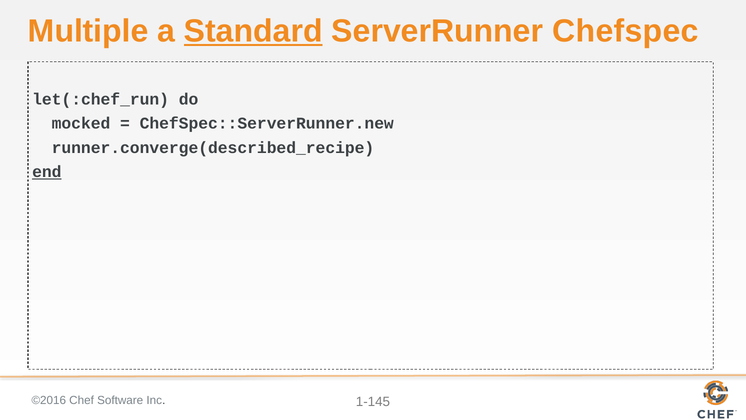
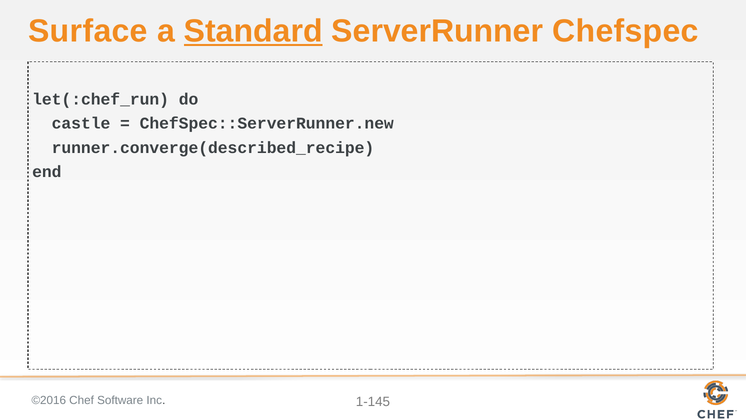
Multiple: Multiple -> Surface (88, 31)
mocked: mocked -> castle (81, 123)
end underline: present -> none (47, 172)
